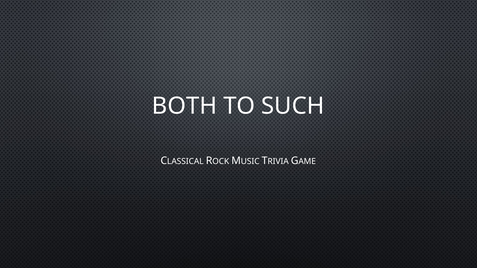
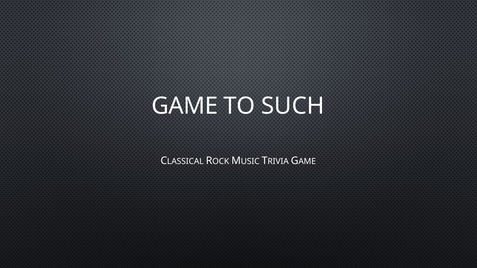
BOTH: BOTH -> GAME (185, 106)
